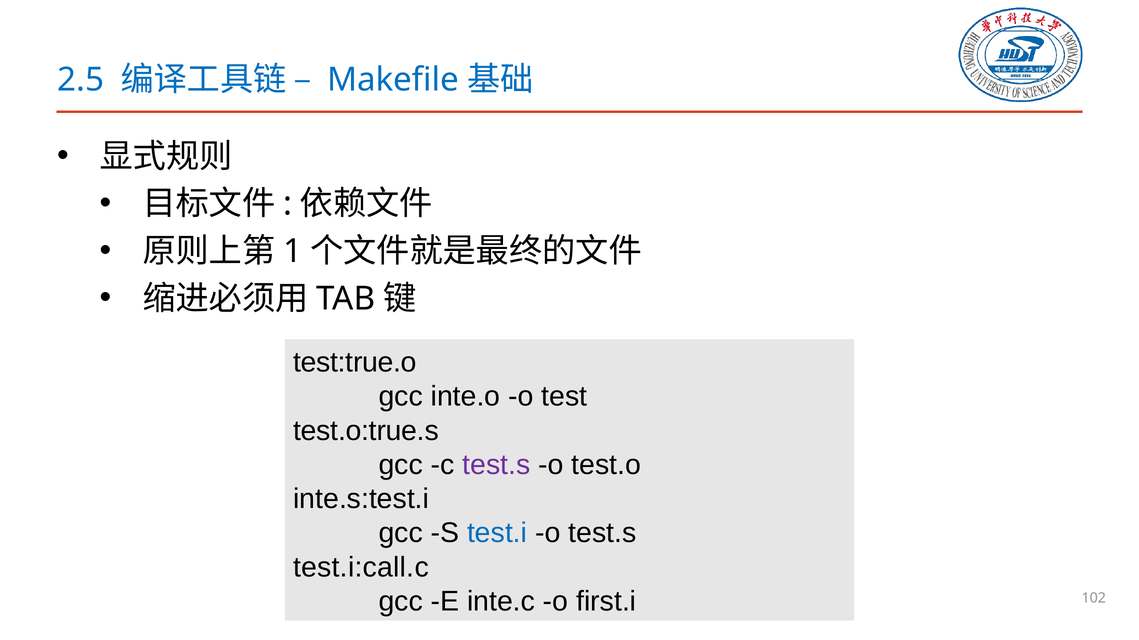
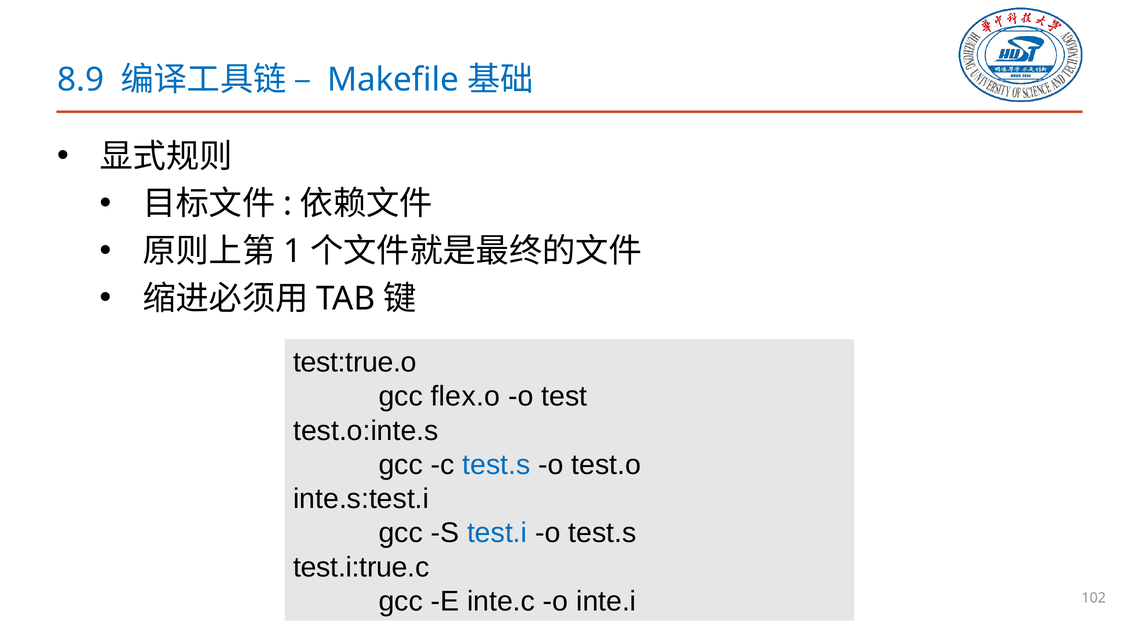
2.5: 2.5 -> 8.9 (81, 80)
inte.o: inte.o -> flex.o (465, 397)
test.o:true.s: test.o:true.s -> test.o:inte.s (366, 431)
test.s colour: purple -> blue (496, 465)
test.i:call.c: test.i:call.c -> test.i:true.c (361, 568)
first.i: first.i -> inte.i (606, 602)
